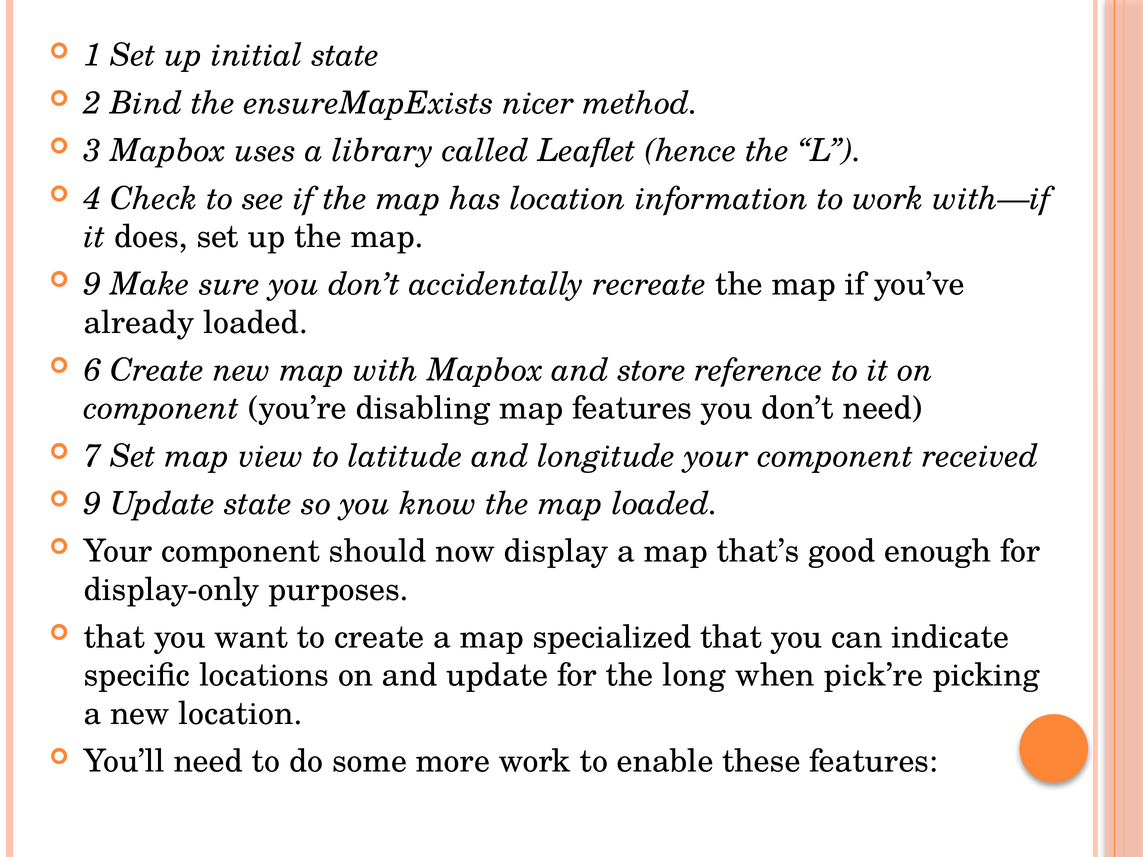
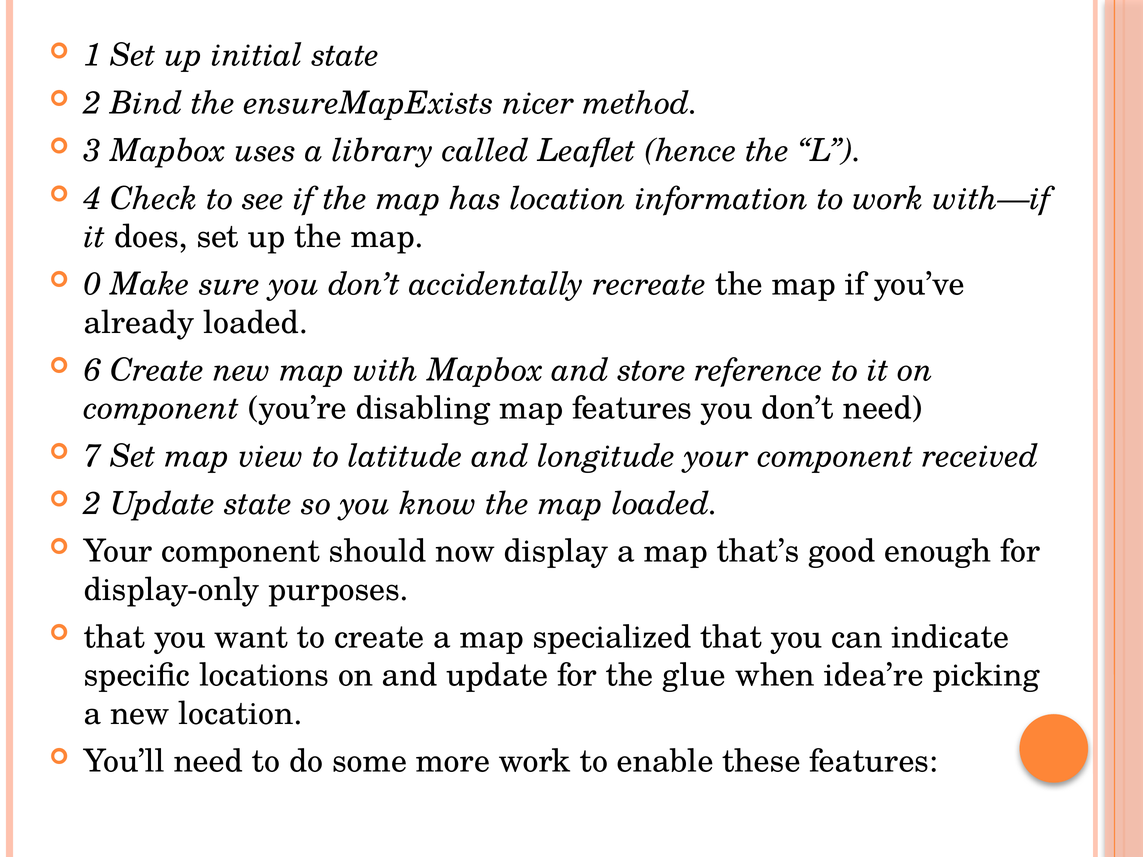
9: 9 -> 0 (92, 284)
9: 9 -> 2 (92, 504)
long: long -> glue (694, 676)
pick’re: pick’re -> idea’re (874, 676)
